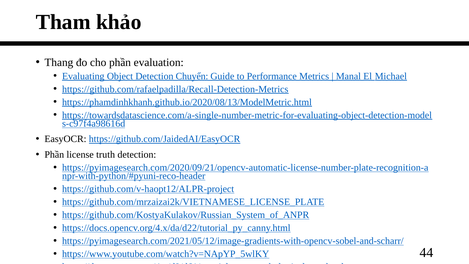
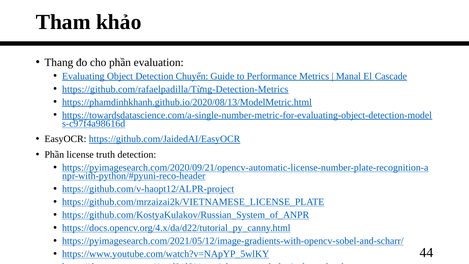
Michael: Michael -> Cascade (391, 76)
https://github.com/rafaelpadilla/Recall-Detection-Metrics: https://github.com/rafaelpadilla/Recall-Detection-Metrics -> https://github.com/rafaelpadilla/Từng-Detection-Metrics (175, 89)
